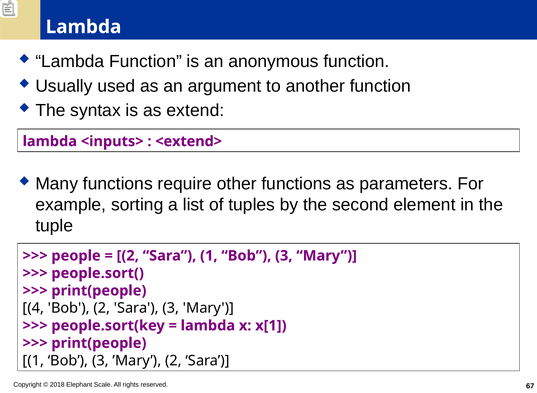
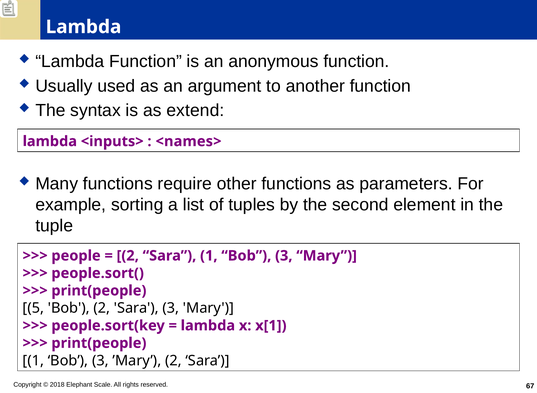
<extend>: <extend> -> <names> (189, 141)
4: 4 -> 5 (33, 308)
